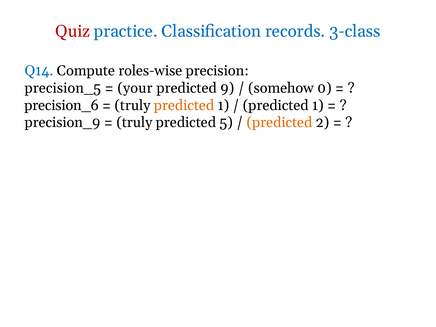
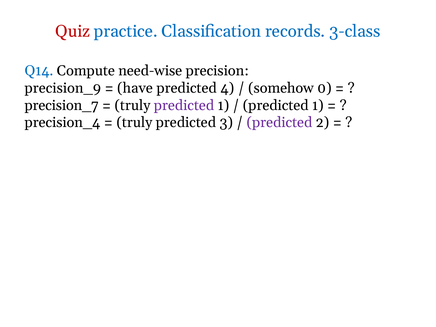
roles-wise: roles-wise -> need-wise (150, 71)
precision_5: precision_5 -> precision_9 (63, 88)
your: your -> have (135, 88)
9: 9 -> 4 (227, 88)
precision_6: precision_6 -> precision_7 (62, 105)
predicted colour: orange -> purple (184, 105)
precision_9: precision_9 -> precision_4 (62, 123)
5: 5 -> 3 (226, 123)
predicted colour: orange -> purple (279, 123)
